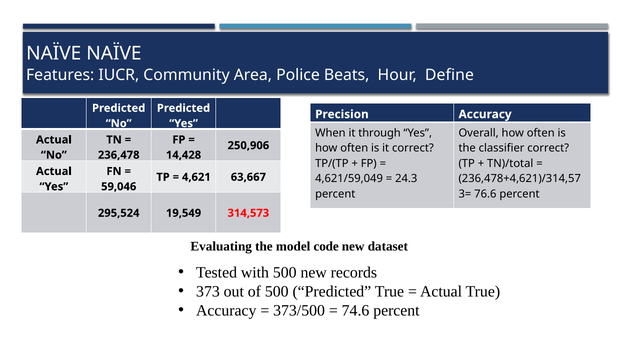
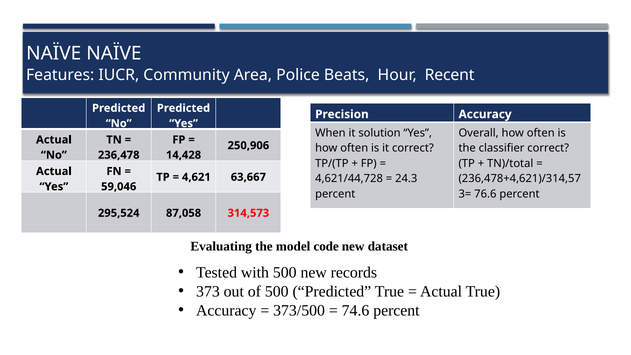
Define: Define -> Recent (450, 75)
through: through -> solution (379, 133)
4,621/59,049: 4,621/59,049 -> 4,621/44,728 (349, 179)
19,549: 19,549 -> 87,058 (184, 213)
